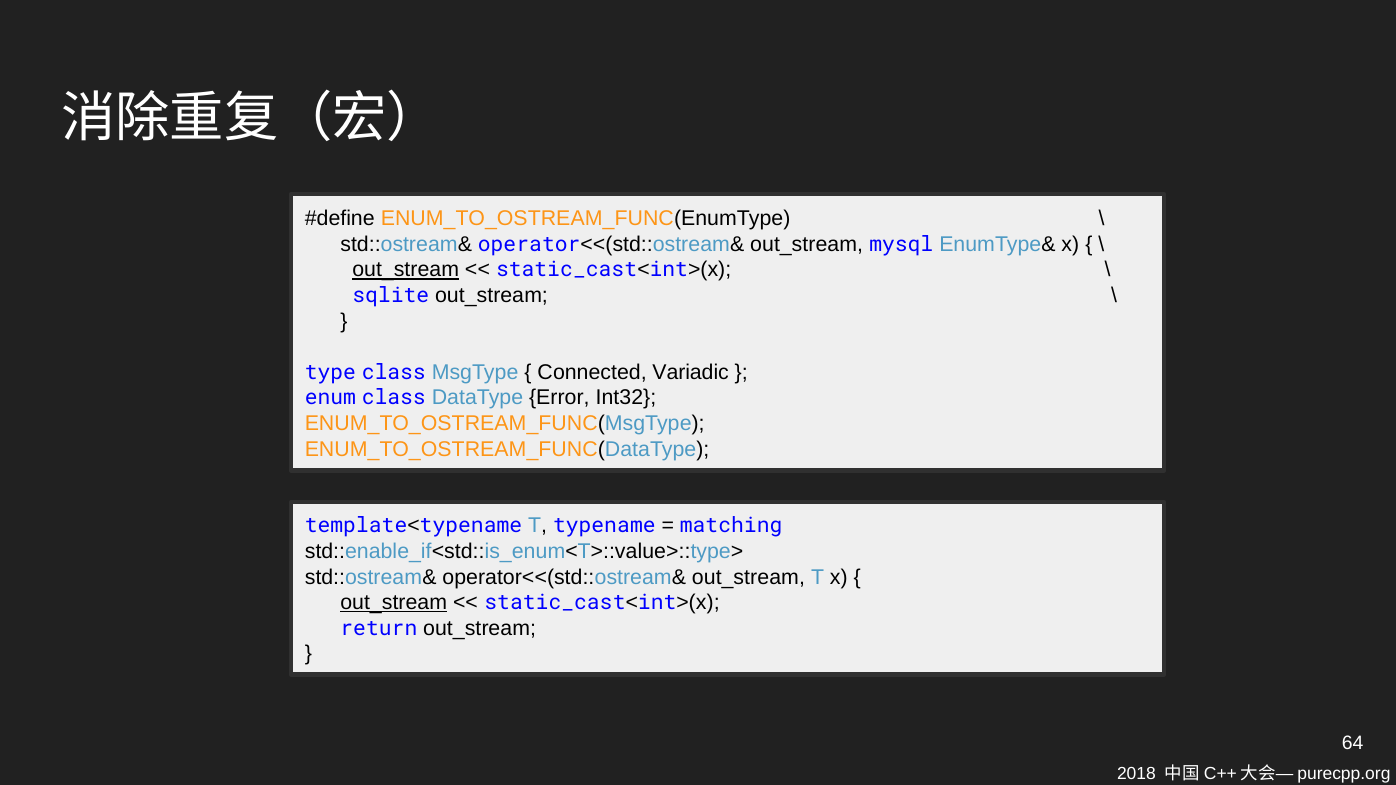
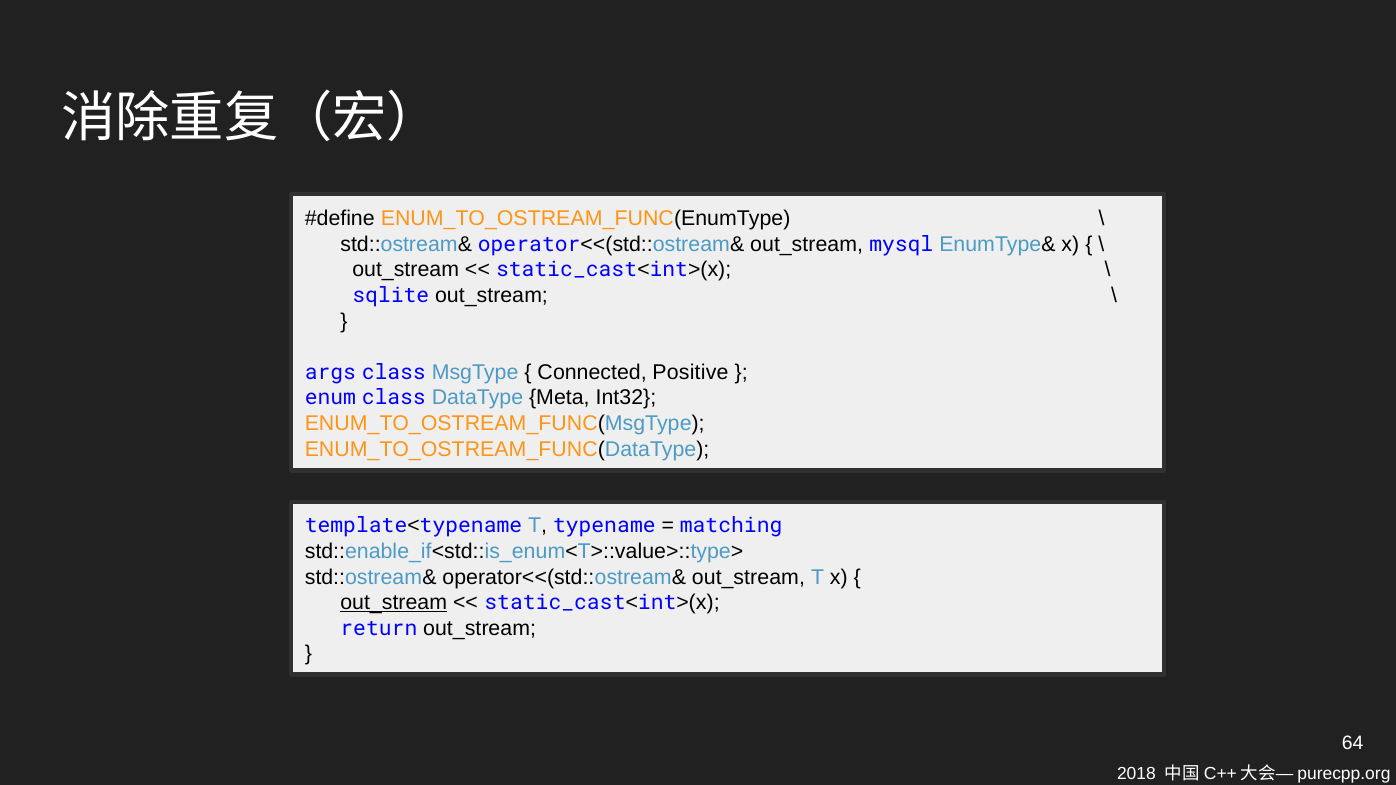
out_stream underline: present -> none (406, 270)
type: type -> args (330, 372)
Variadic: Variadic -> Positive (690, 372)
Error: Error -> Meta (559, 398)
